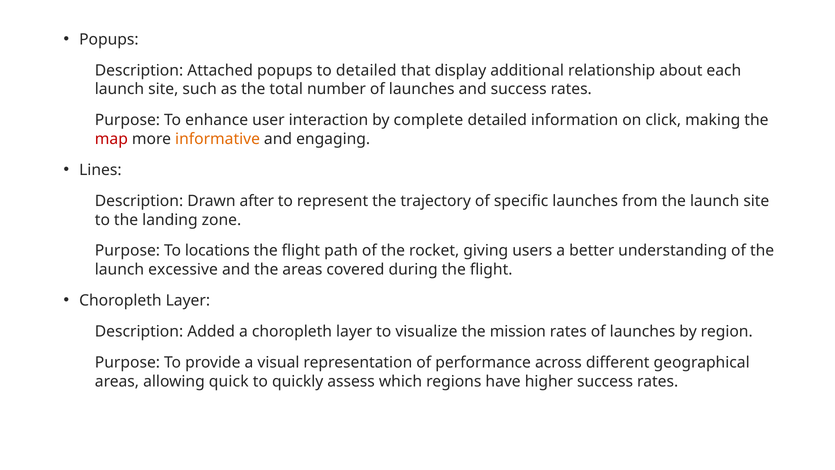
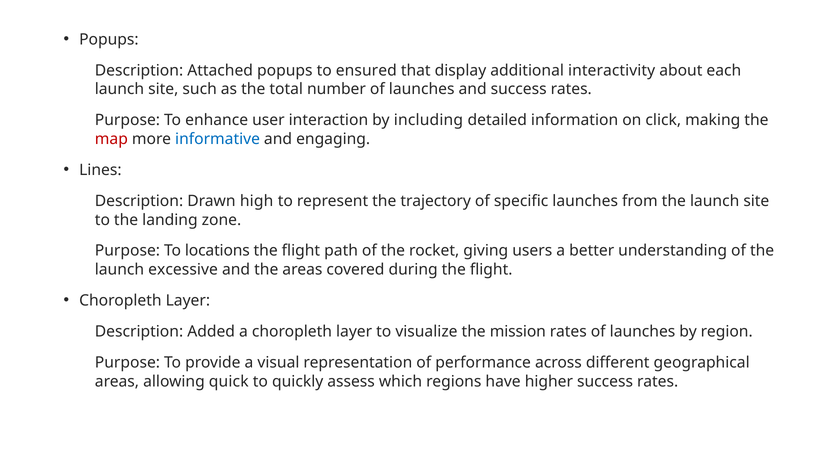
to detailed: detailed -> ensured (366, 70)
relationship: relationship -> interactivity (612, 70)
complete: complete -> including (428, 120)
informative colour: orange -> blue (218, 139)
after: after -> high (257, 201)
